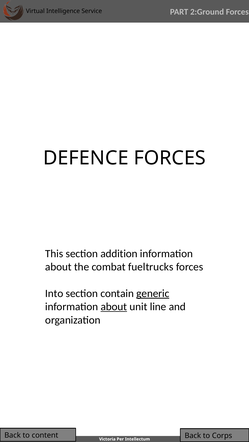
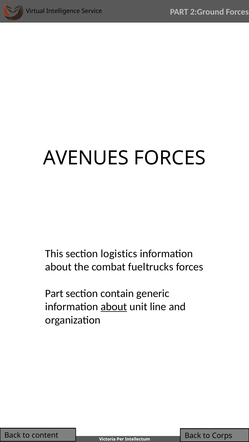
DEFENCE: DEFENCE -> AVENUES (86, 158)
addition: addition -> logistics (119, 254)
Into: Into -> Part (54, 294)
generic underline: present -> none (153, 294)
